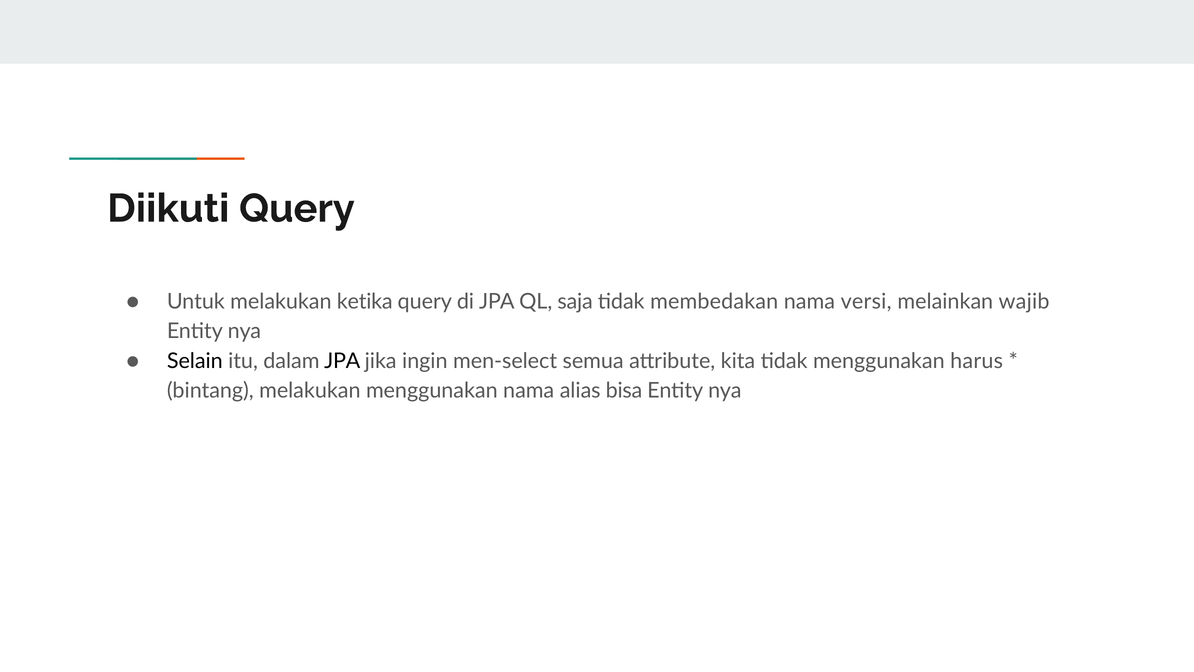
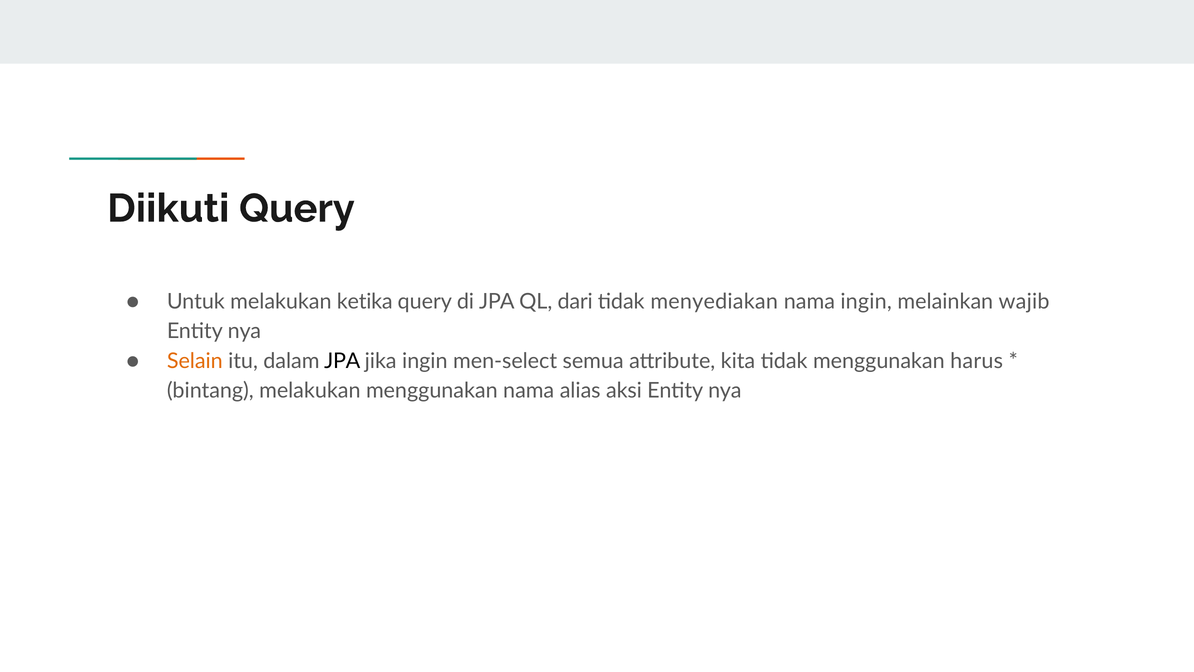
saja: saja -> dari (575, 301)
membedakan: membedakan -> menyediakan (714, 301)
nama versi: versi -> ingin (866, 301)
Selain colour: black -> orange (195, 361)
bisa: bisa -> aksi (624, 391)
